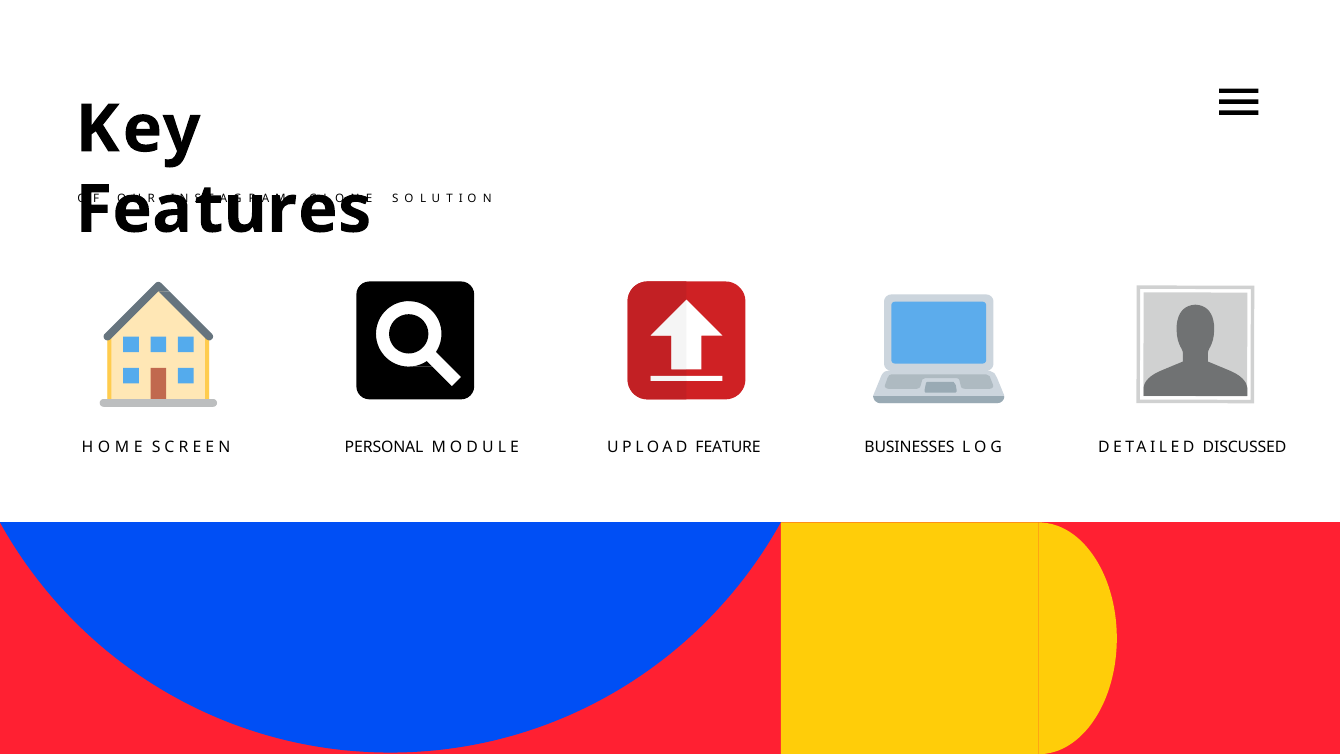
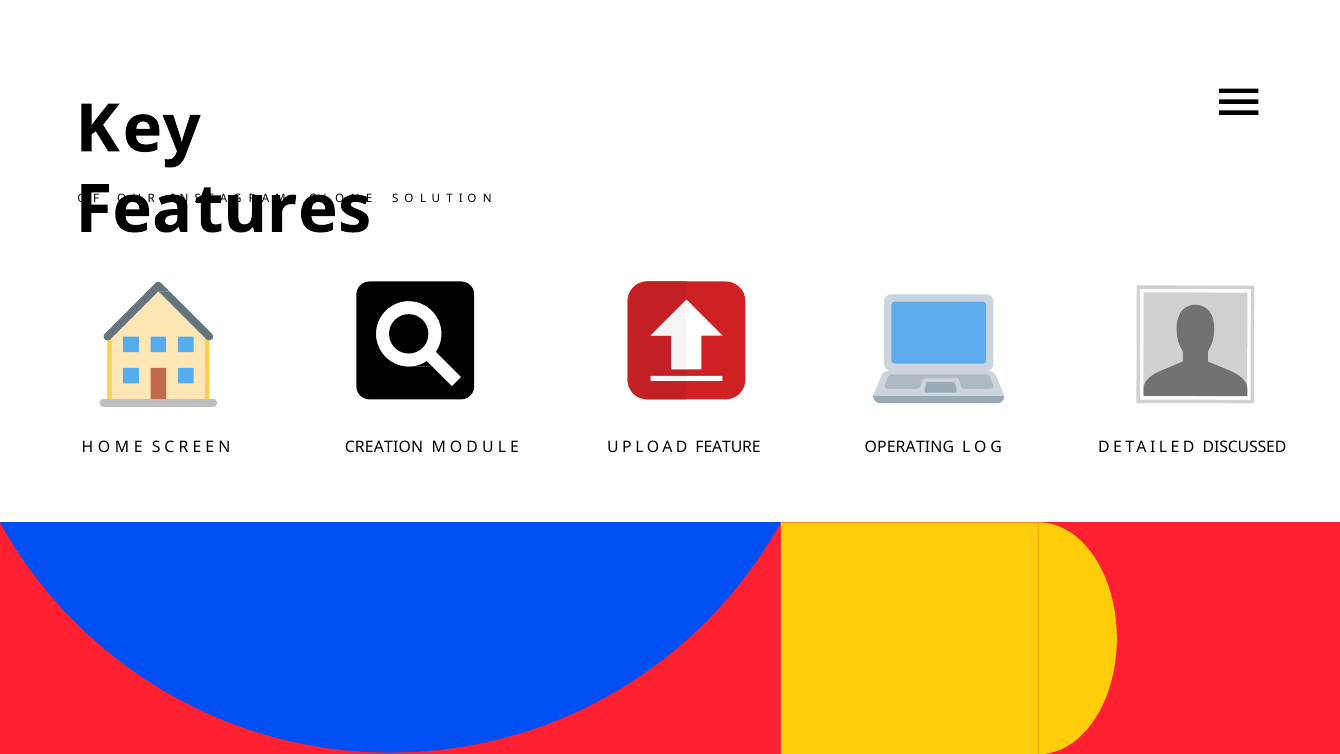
PERSONAL: PERSONAL -> CREATION (384, 447)
BUSINESSES: BUSINESSES -> OPERATING (909, 447)
